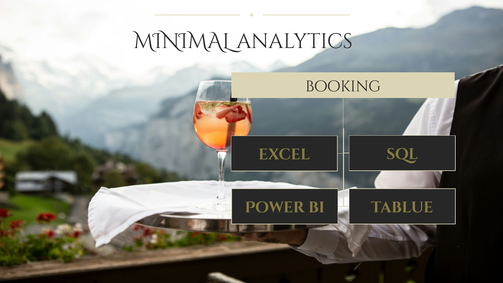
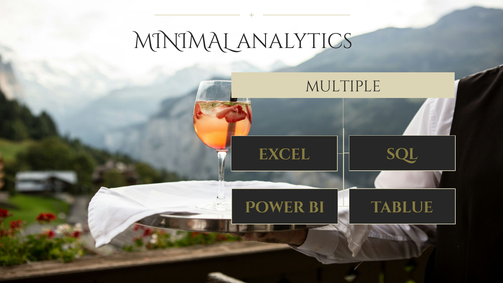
booking: booking -> multiple (343, 86)
